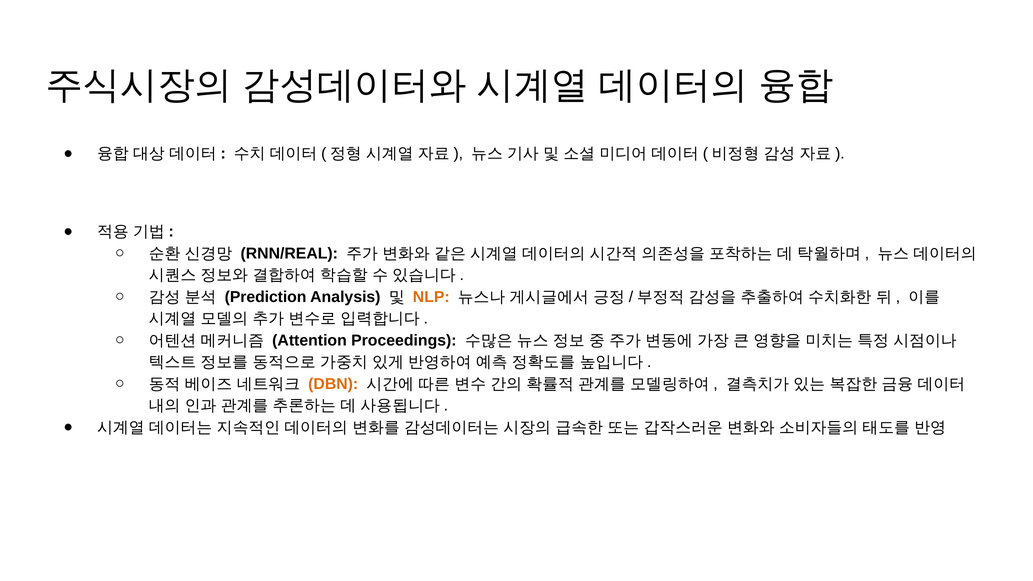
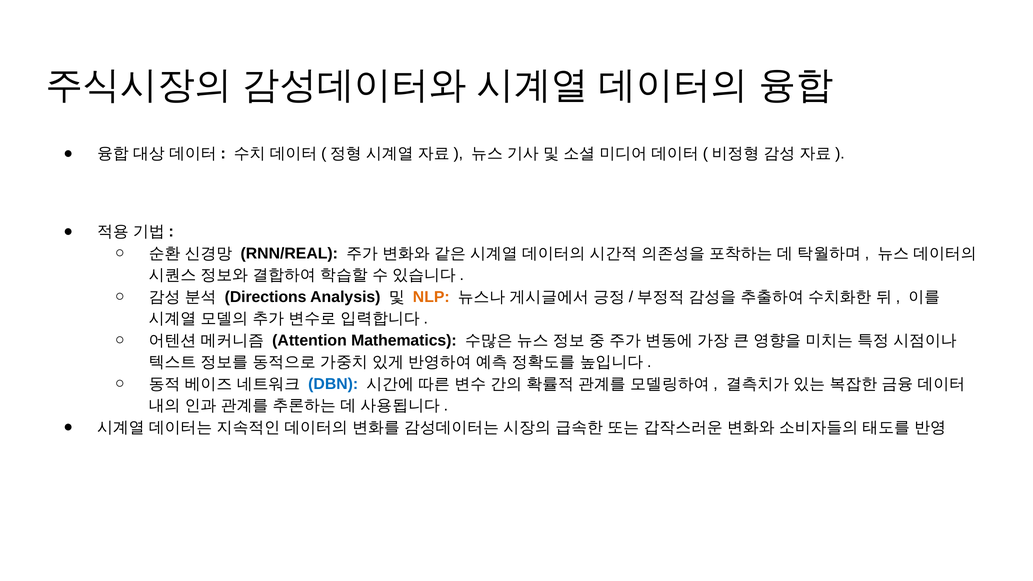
Prediction: Prediction -> Directions (266, 297)
Proceedings: Proceedings -> Mathematics (404, 341)
DBN colour: orange -> blue (333, 384)
